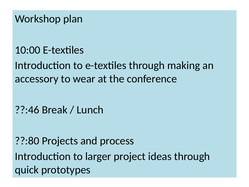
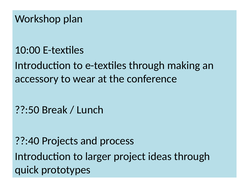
??:46: ??:46 -> ??:50 (27, 110)
??:80: ??:80 -> ??:40 (27, 141)
